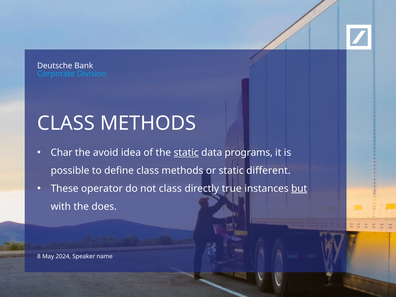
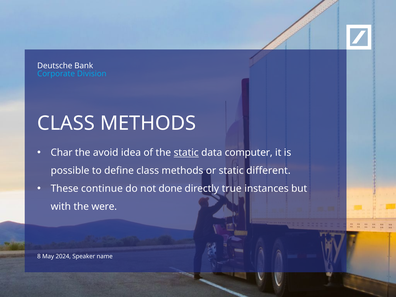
programs: programs -> computer (249, 153)
operator: operator -> continue (102, 189)
not class: class -> done (170, 189)
but underline: present -> none (299, 189)
does: does -> were (104, 207)
